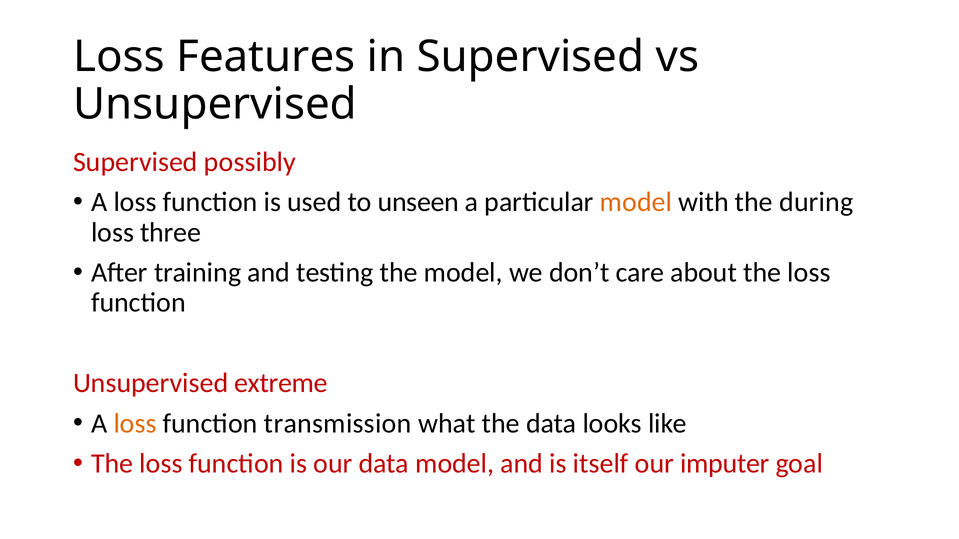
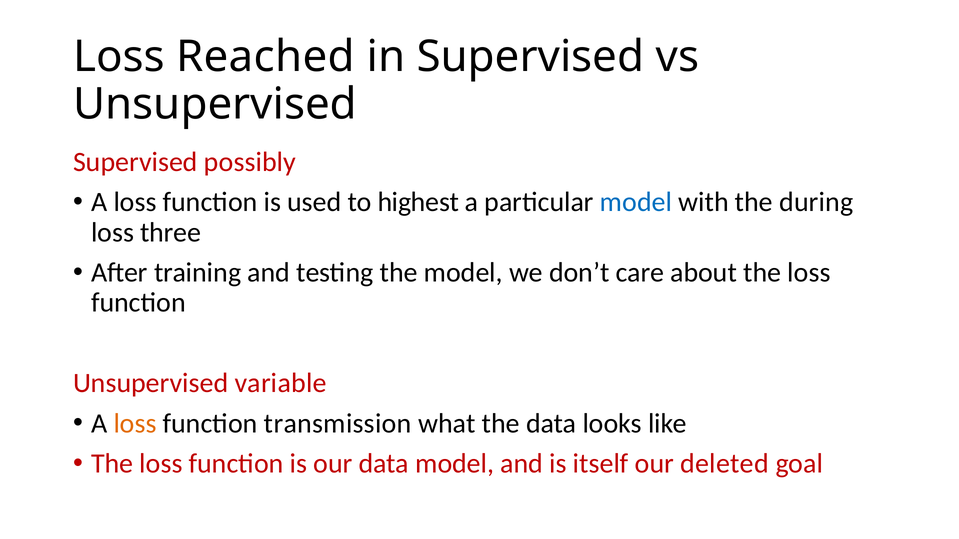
Features: Features -> Reached (266, 57)
unseen: unseen -> highest (418, 202)
model colour: orange -> blue (636, 202)
extreme: extreme -> variable (281, 383)
imputer: imputer -> deleted (725, 464)
